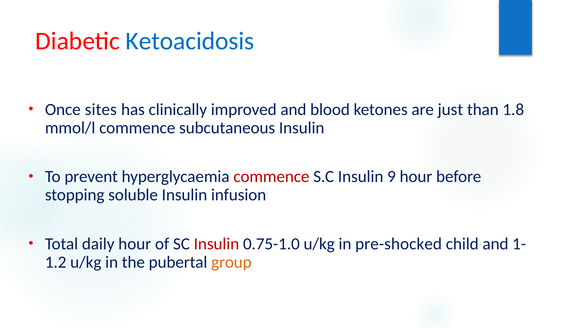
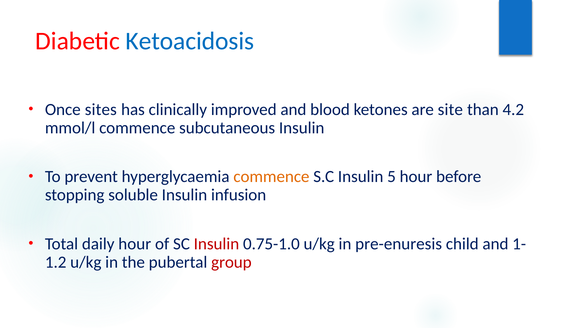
just: just -> site (450, 109)
1.8: 1.8 -> 4.2 (513, 109)
commence colour: red -> orange (271, 177)
9: 9 -> 5 (391, 177)
pre-shocked: pre-shocked -> pre-enuresis (399, 244)
group colour: orange -> red (231, 262)
